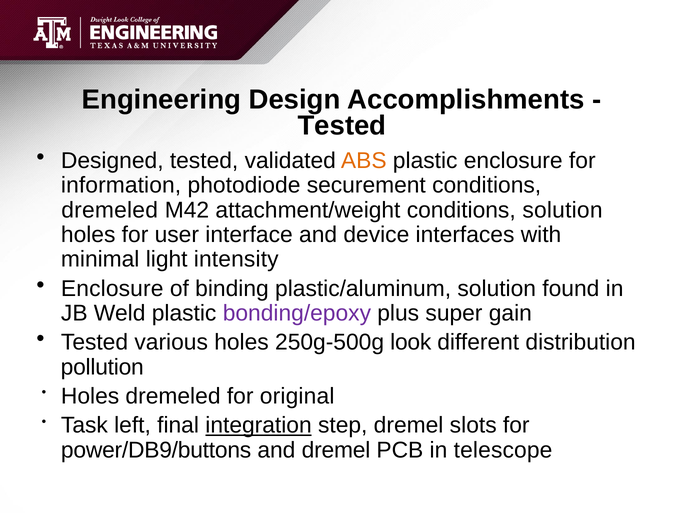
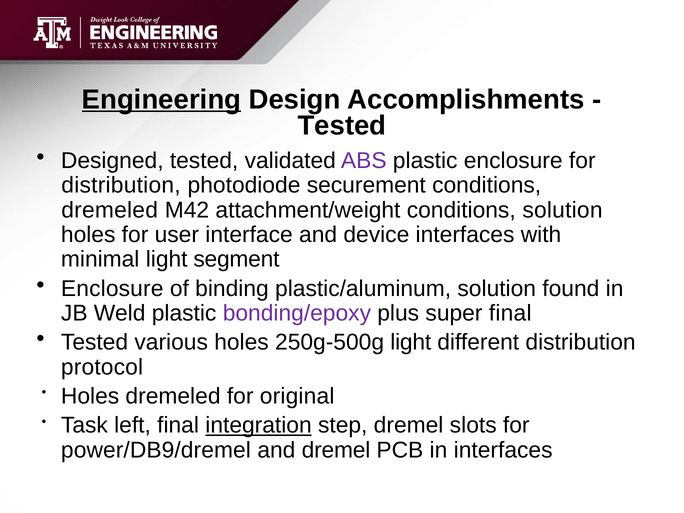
Engineering underline: none -> present (162, 99)
ABS colour: orange -> purple (364, 161)
information: information -> distribution (121, 185)
intensity: intensity -> segment (236, 259)
super gain: gain -> final (510, 313)
250g-500g look: look -> light (411, 342)
pollution: pollution -> protocol (102, 367)
power/DB9/buttons: power/DB9/buttons -> power/DB9/dremel (156, 450)
in telescope: telescope -> interfaces (503, 450)
